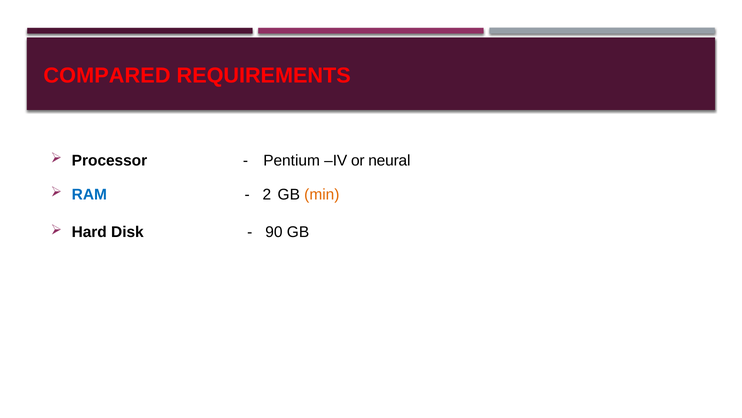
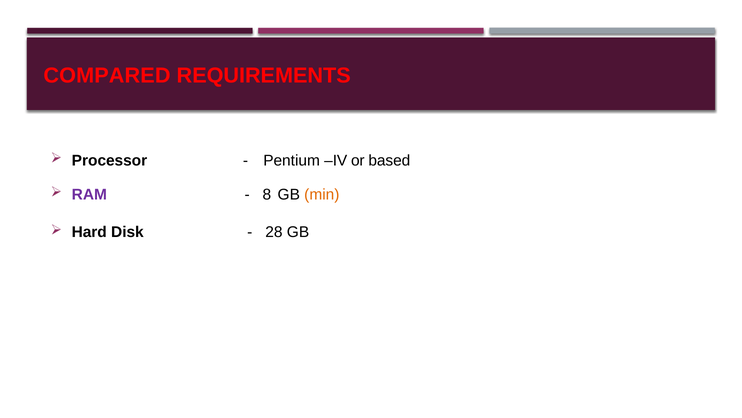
neural: neural -> based (389, 160)
RAM colour: blue -> purple (89, 194)
2: 2 -> 8 (267, 194)
90: 90 -> 28 (274, 232)
